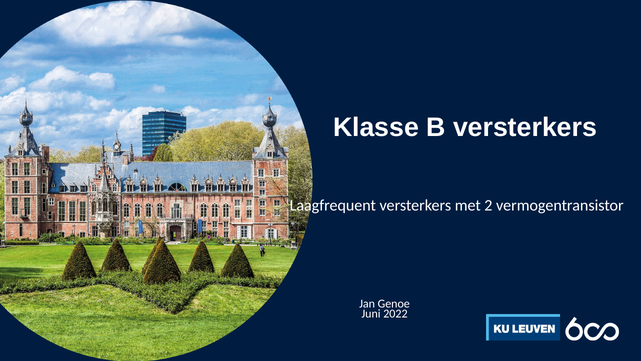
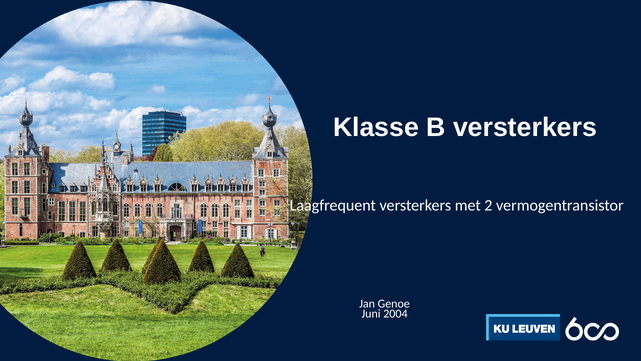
2022: 2022 -> 2004 (395, 313)
